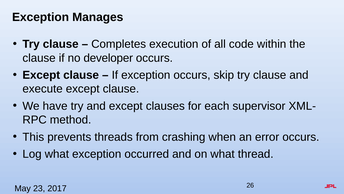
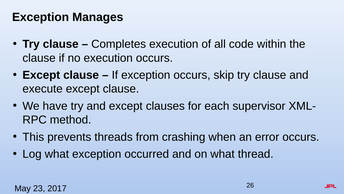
no developer: developer -> execution (108, 58)
